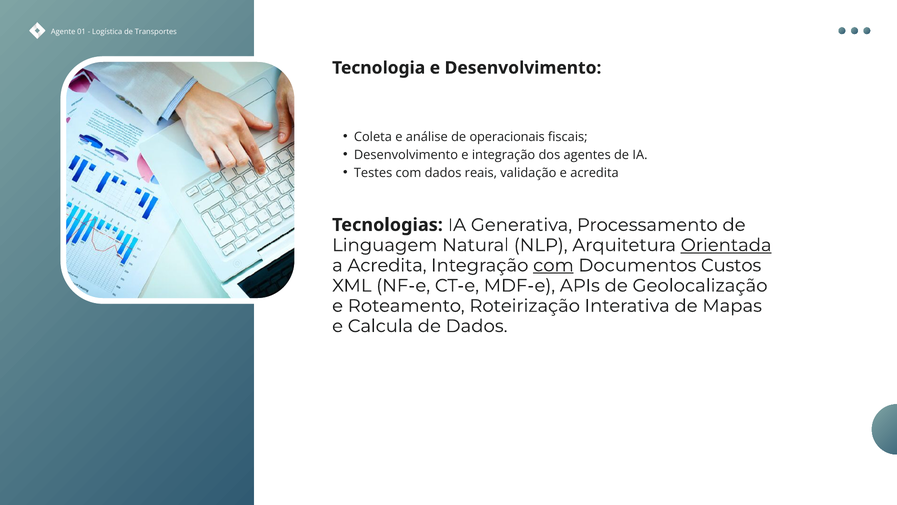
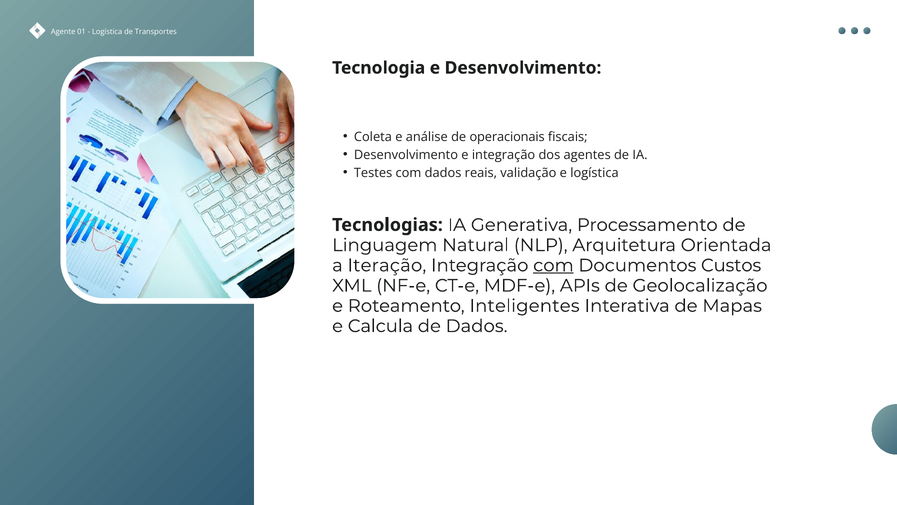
e acredita: acredita -> logística (594, 173)
Orientada underline: present -> none (726, 245)
a Acredita: Acredita -> Iteração (387, 265)
Roteirização: Roteirização -> Inteligentes (525, 306)
